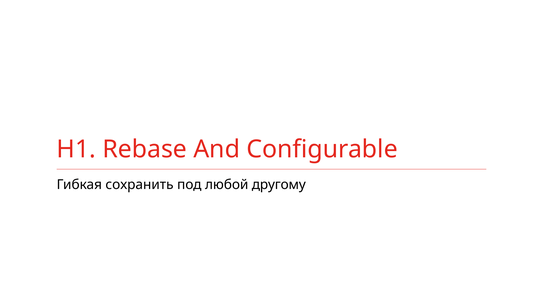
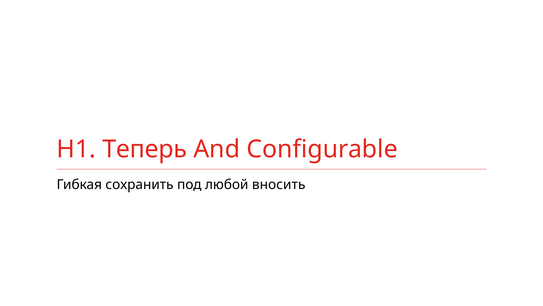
Rebase: Rebase -> Теперь (145, 149)
другому: другому -> вносить (279, 184)
